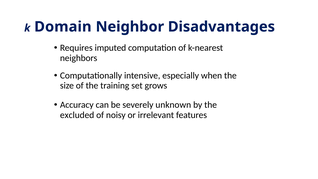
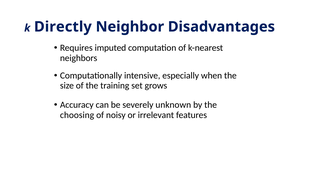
Domain: Domain -> Directly (63, 27)
excluded: excluded -> choosing (77, 115)
